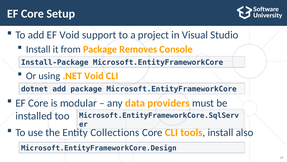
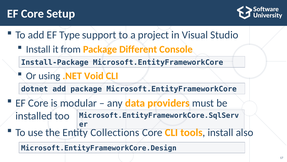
EF Void: Void -> Type (70, 35)
Removes: Removes -> Different (138, 49)
